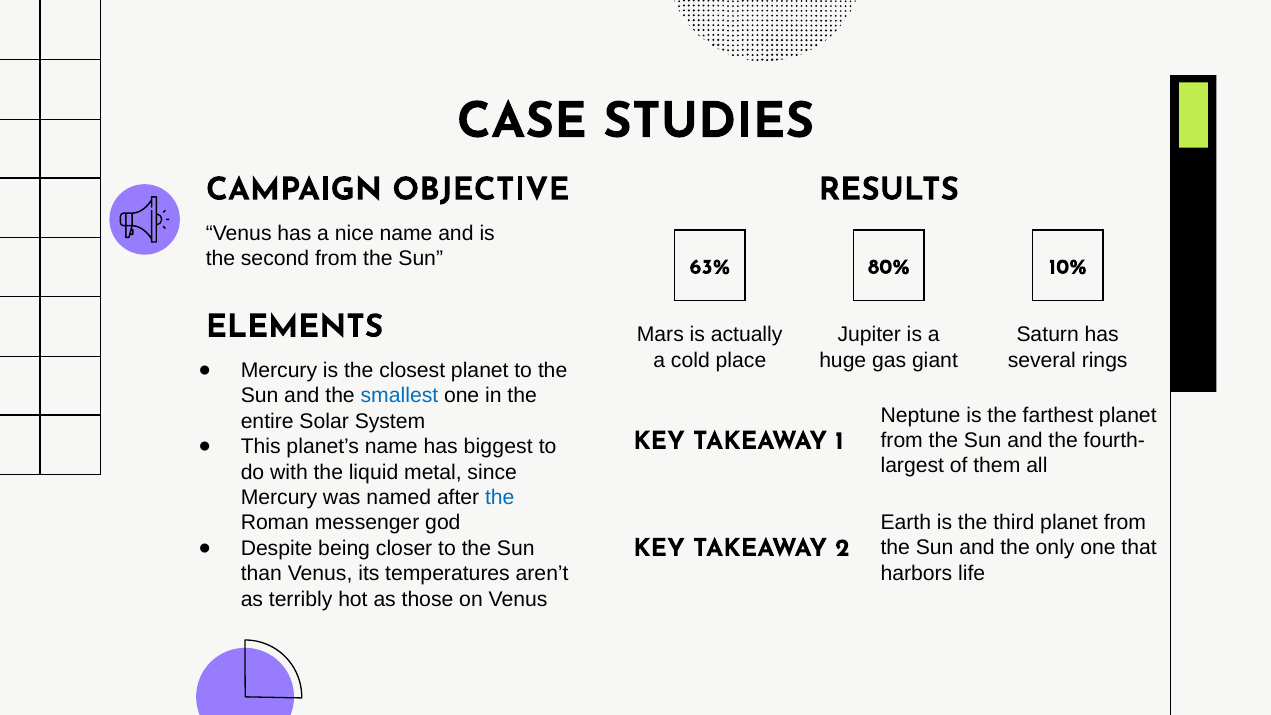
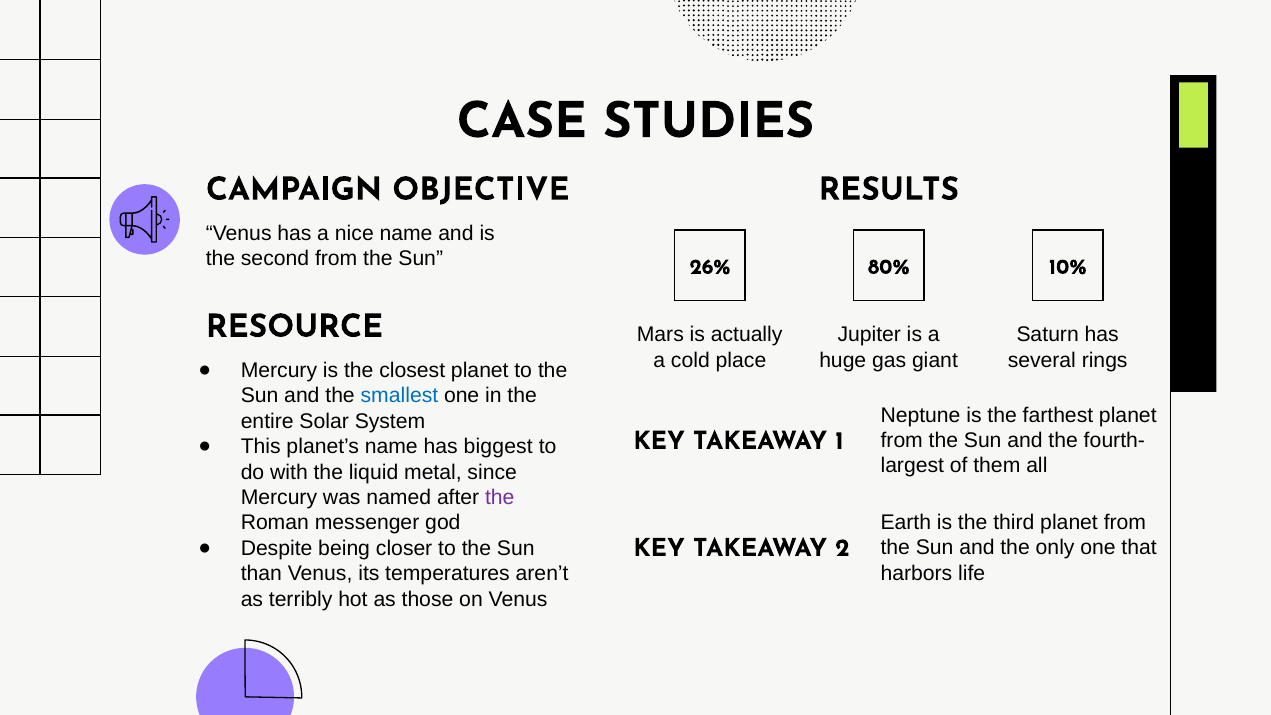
63%: 63% -> 26% (710, 267)
ELEMENTS: ELEMENTS -> RESOURCE (295, 326)
the colour: blue -> purple (500, 497)
